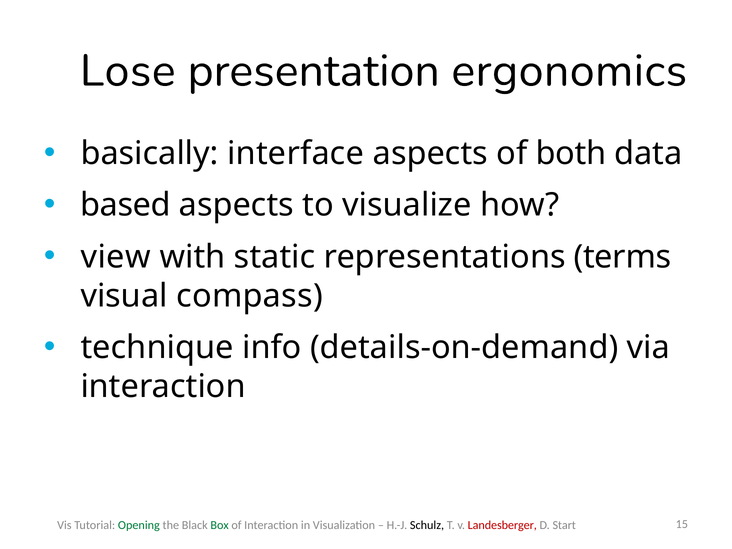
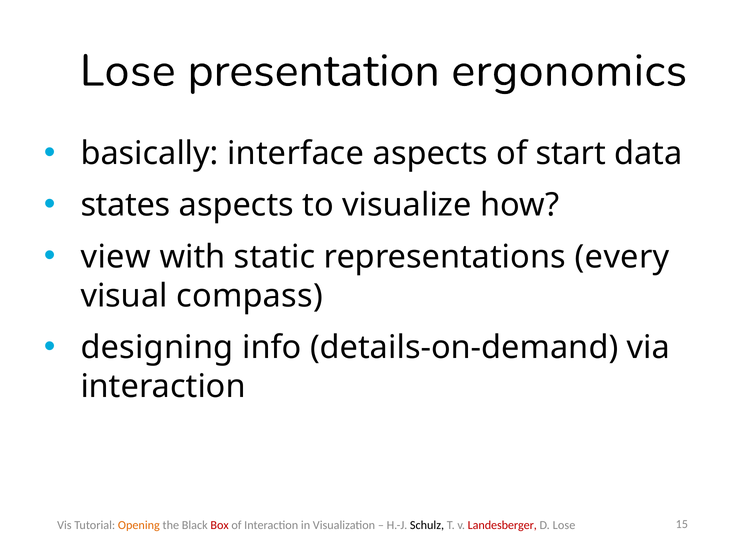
both: both -> start (571, 154)
based: based -> states (126, 205)
terms: terms -> every (622, 257)
technique: technique -> designing (157, 348)
Opening colour: green -> orange (139, 525)
Box colour: green -> red (220, 525)
D Start: Start -> Lose (564, 525)
